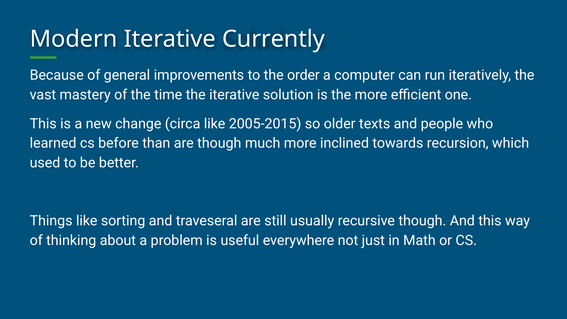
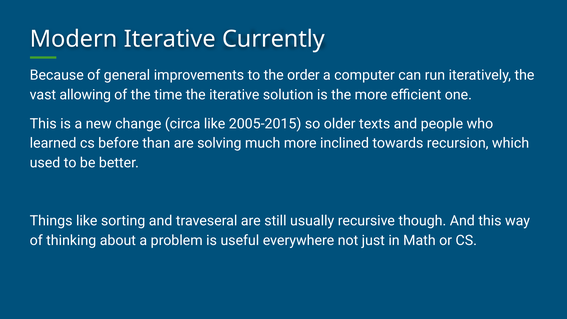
mastery: mastery -> allowing (85, 95)
are though: though -> solving (219, 143)
